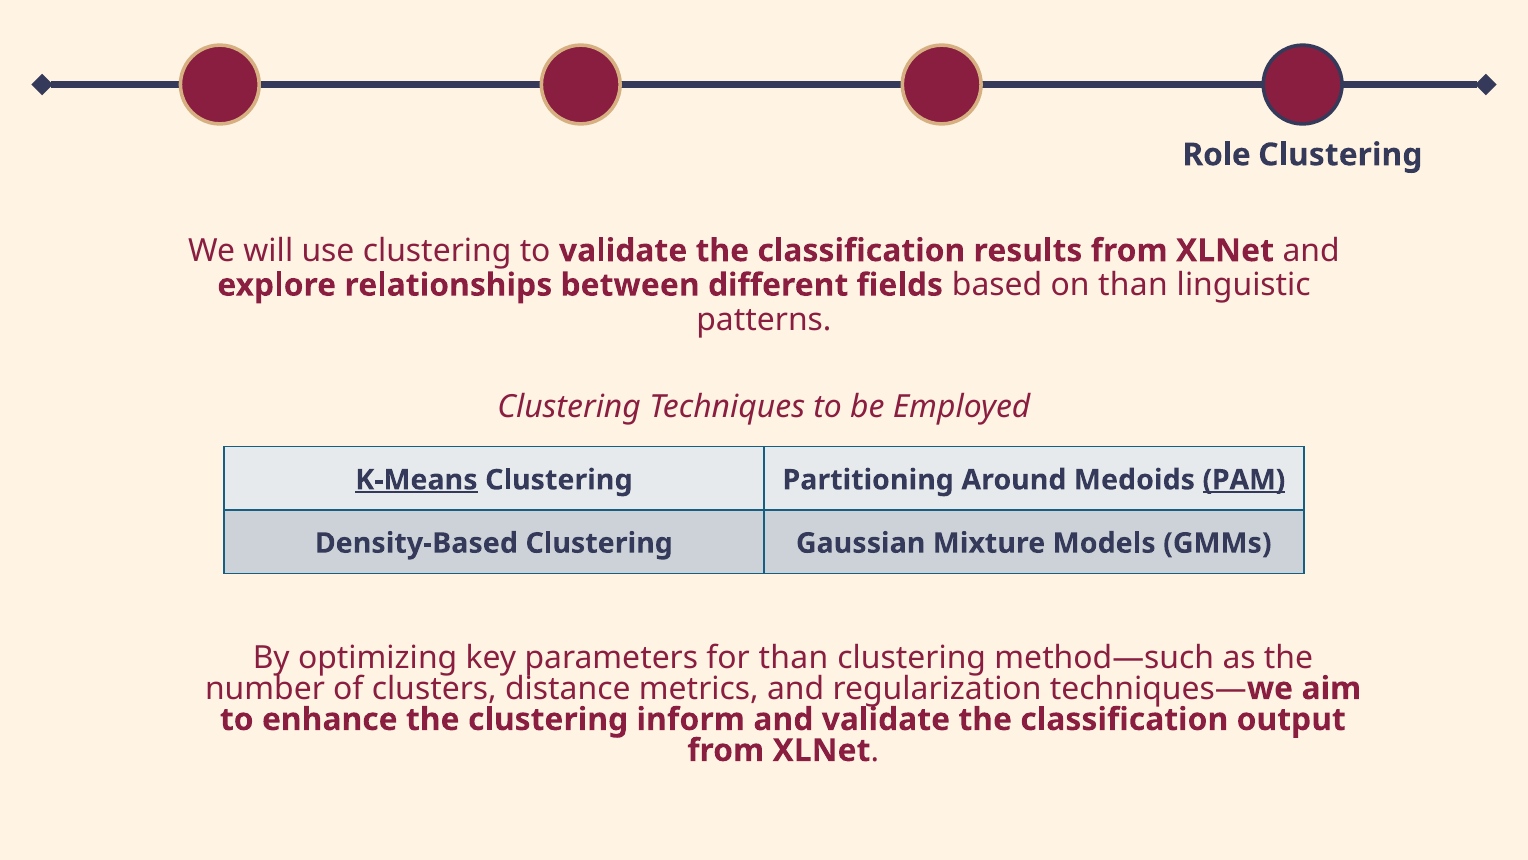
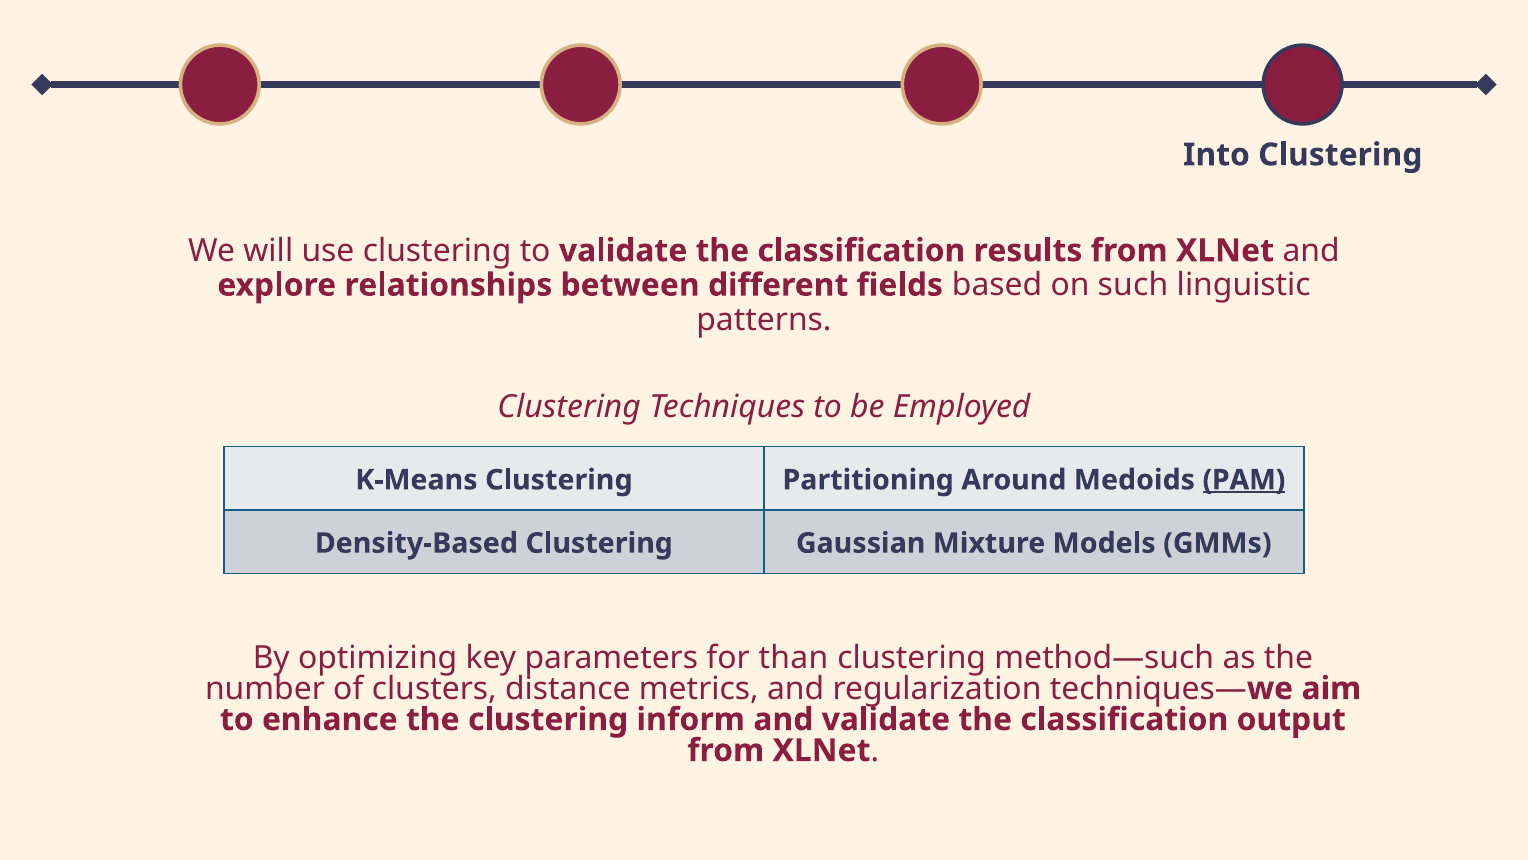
Role: Role -> Into (1216, 155)
on than: than -> such (1133, 285)
K-Means underline: present -> none (416, 480)
